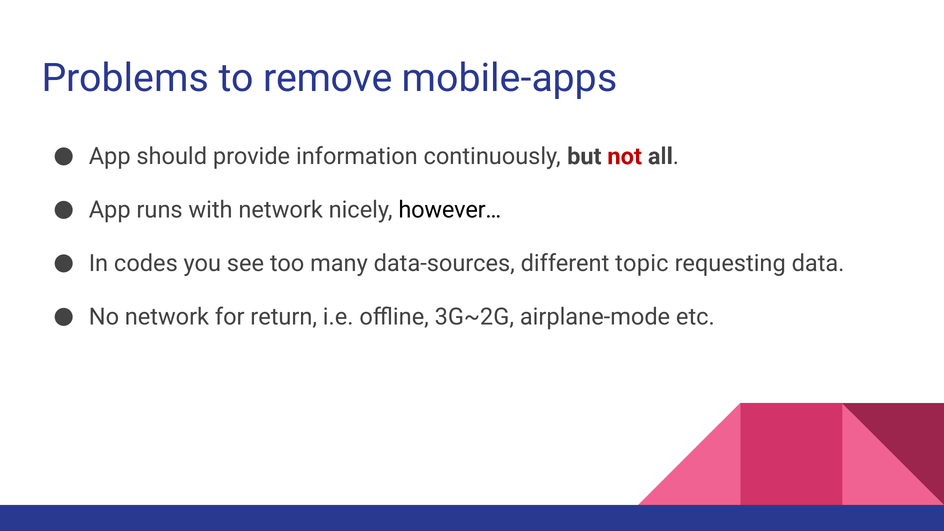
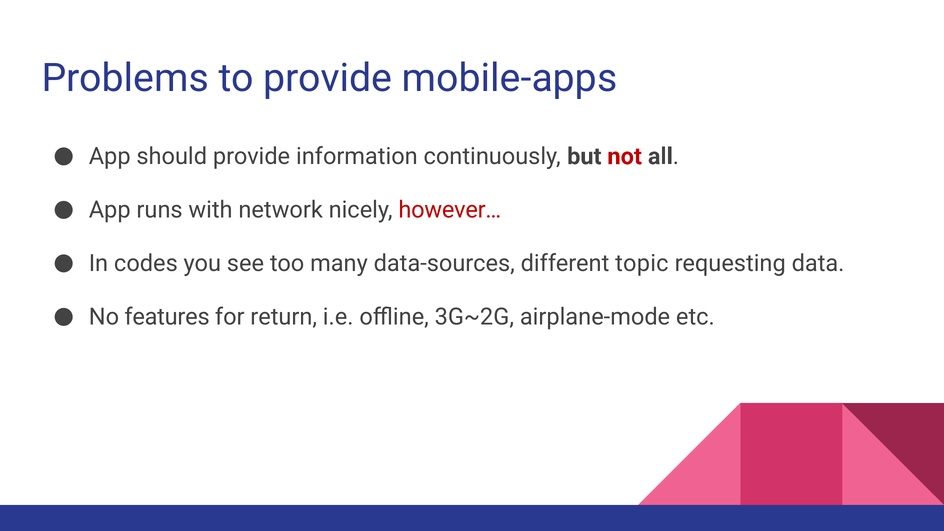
to remove: remove -> provide (328, 78)
however… colour: black -> red (450, 210)
No network: network -> features (167, 317)
